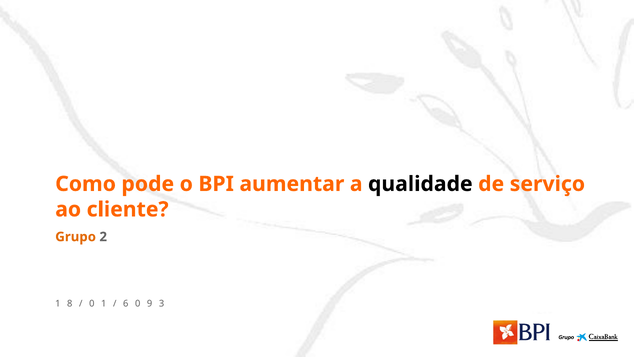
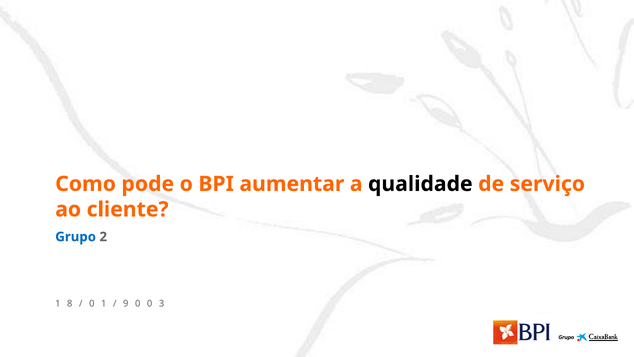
Grupo colour: orange -> blue (76, 237)
6: 6 -> 9 (126, 303)
9: 9 -> 0 (150, 303)
